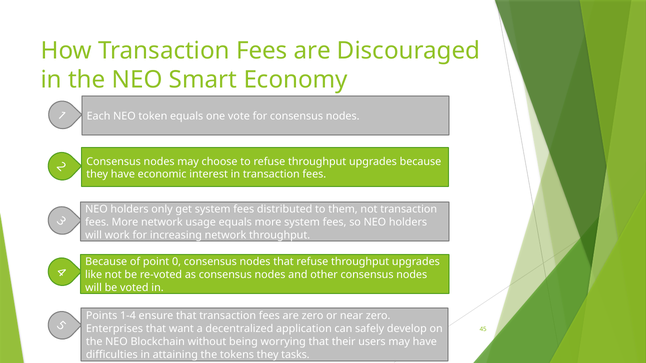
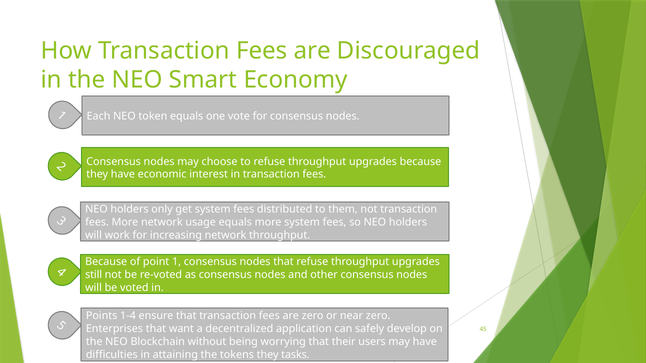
point 0: 0 -> 1 (177, 262)
like: like -> still (94, 275)
